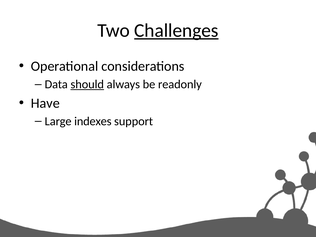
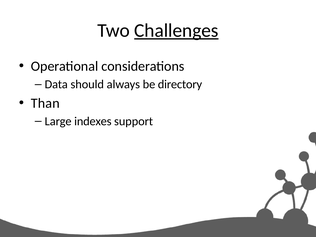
should underline: present -> none (87, 84)
readonly: readonly -> directory (180, 84)
Have: Have -> Than (45, 103)
